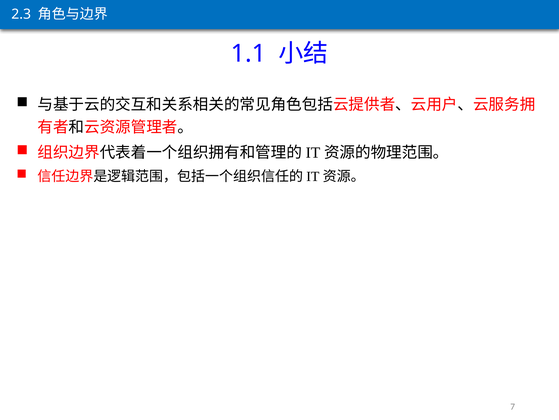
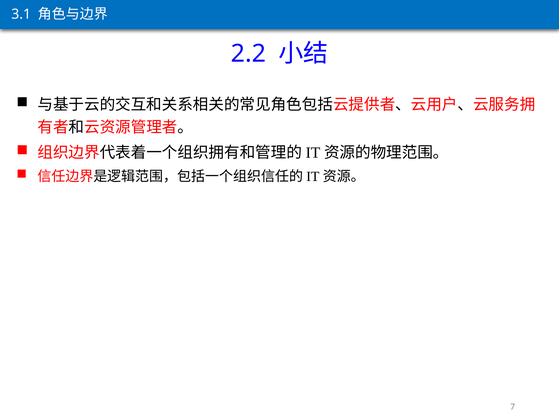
2.3: 2.3 -> 3.1 (21, 14)
1.1: 1.1 -> 2.2 (248, 53)
